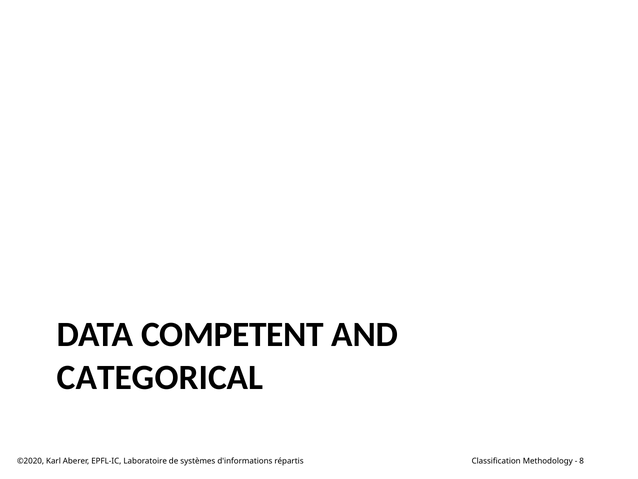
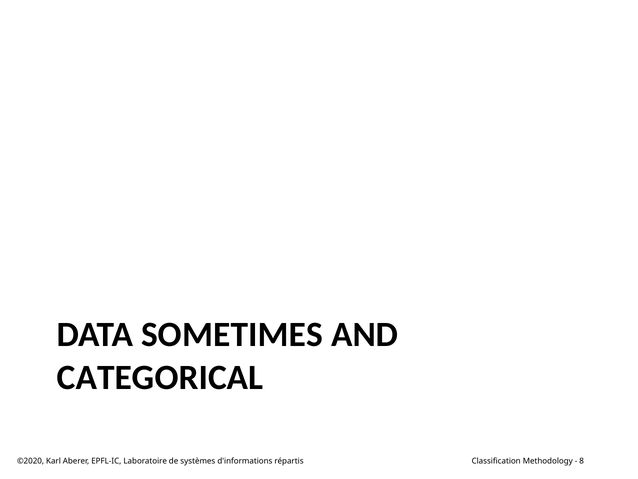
COMPETENT: COMPETENT -> SOMETIMES (232, 334)
